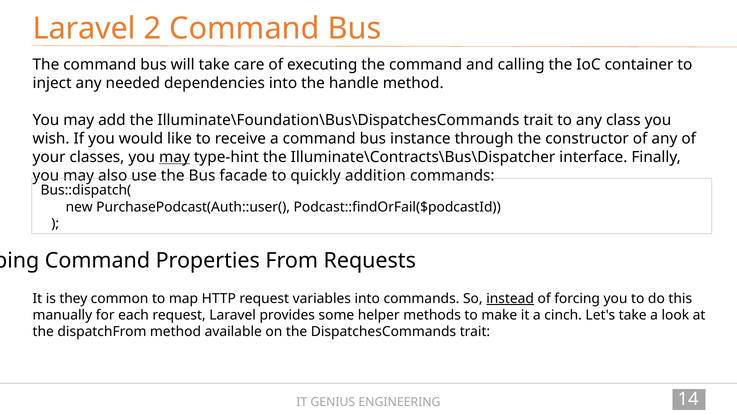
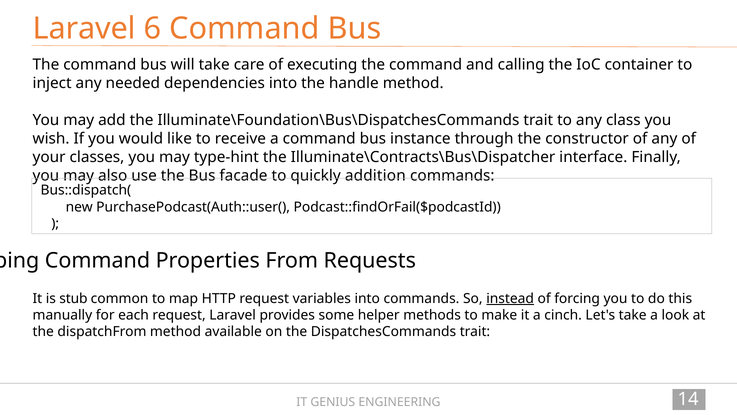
2: 2 -> 6 (153, 29)
may underline: present -> none (174, 157)
they: they -> stub (73, 298)
